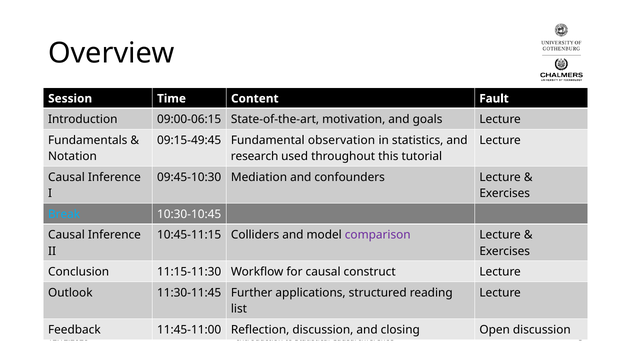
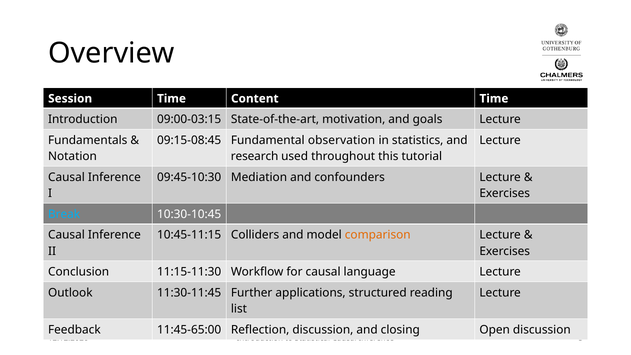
Content Fault: Fault -> Time (494, 99)
09:00-06:15: 09:00-06:15 -> 09:00-03:15 (189, 119)
09:15-49:45: 09:15-49:45 -> 09:15-08:45 (189, 140)
comparison colour: purple -> orange (378, 235)
construct: construct -> language (370, 272)
11:45-11:00: 11:45-11:00 -> 11:45-65:00 (189, 330)
